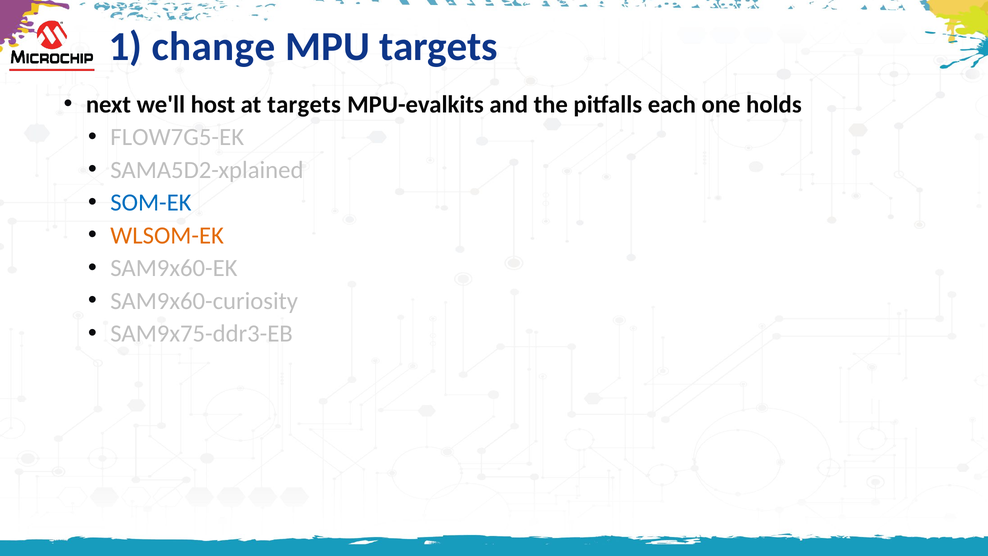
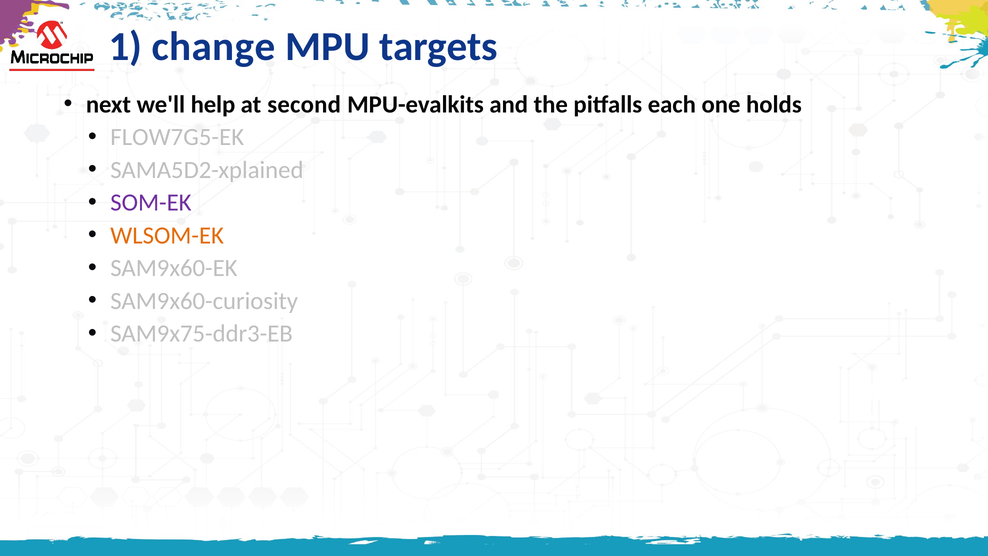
host: host -> help (213, 104)
at targets: targets -> second (304, 104)
SOM-EK colour: blue -> purple (151, 203)
